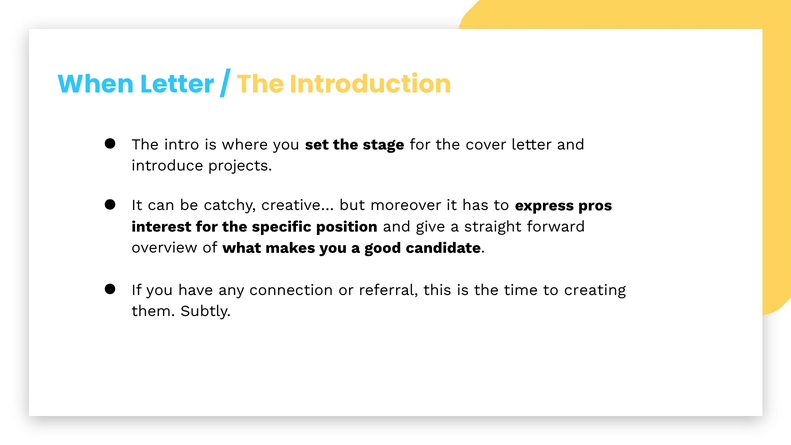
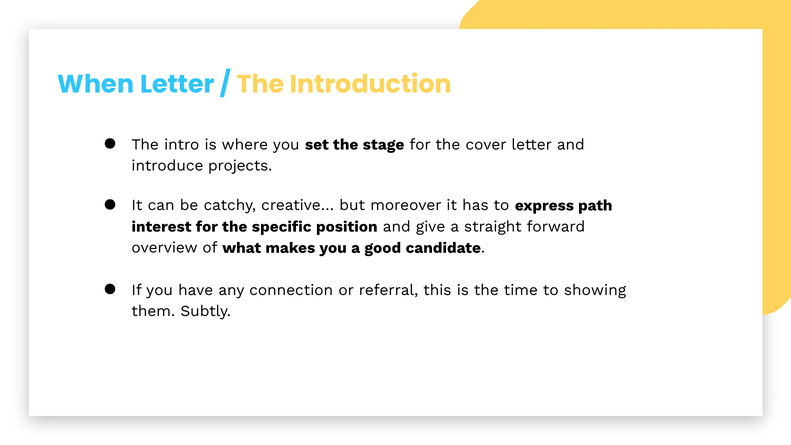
pros: pros -> path (595, 205)
creating: creating -> showing (595, 290)
